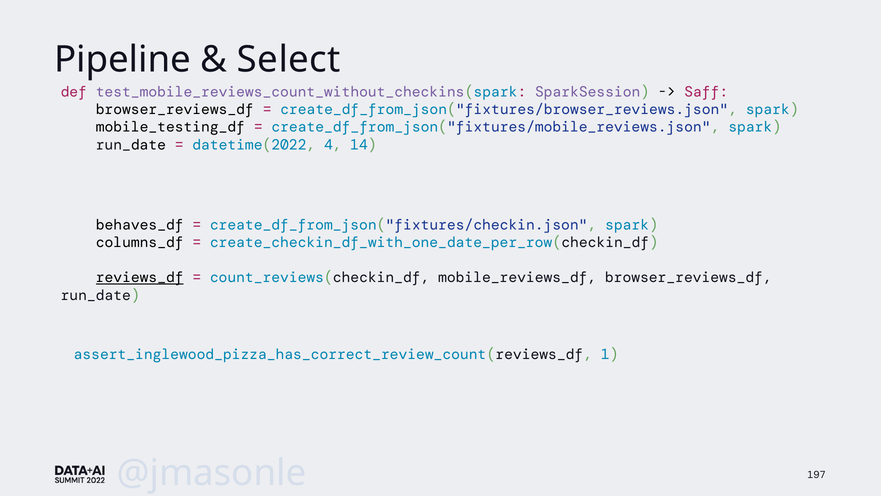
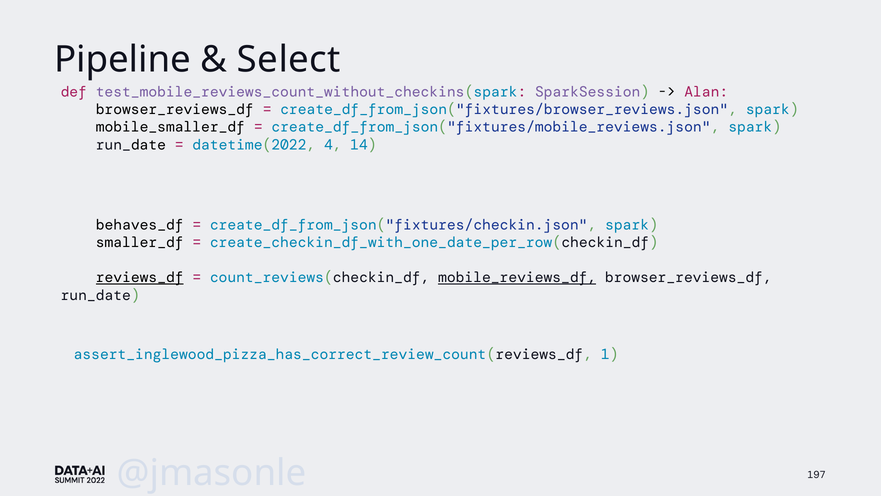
Saff: Saff -> Alan (706, 92)
mobile_testing_df: mobile_testing_df -> mobile_smaller_df (170, 127)
columns_df: columns_df -> smaller_df (140, 242)
mobile_reviews_df underline: none -> present (517, 277)
